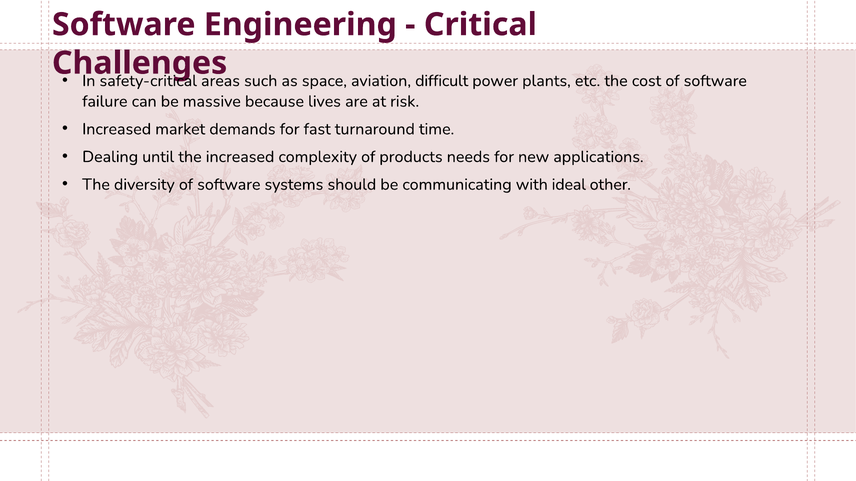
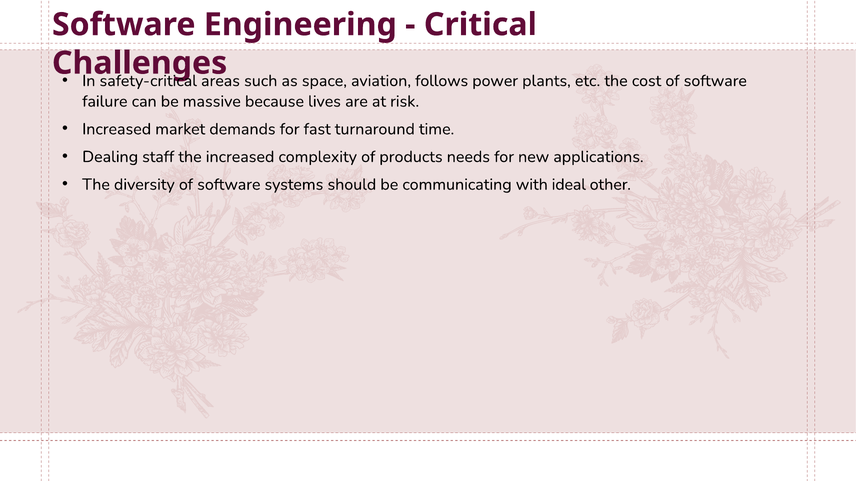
difficult: difficult -> follows (442, 81)
until: until -> staff (158, 157)
